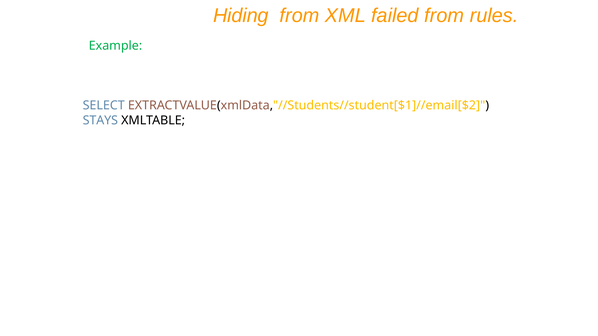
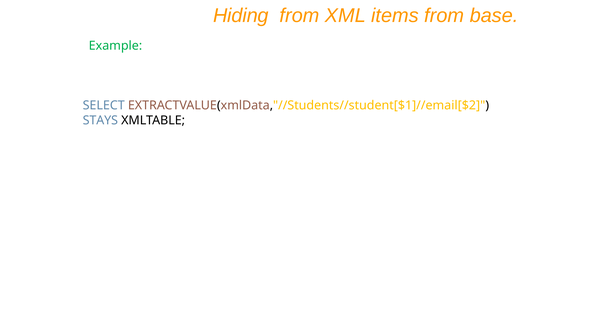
failed: failed -> items (395, 16)
rules: rules -> base (494, 16)
